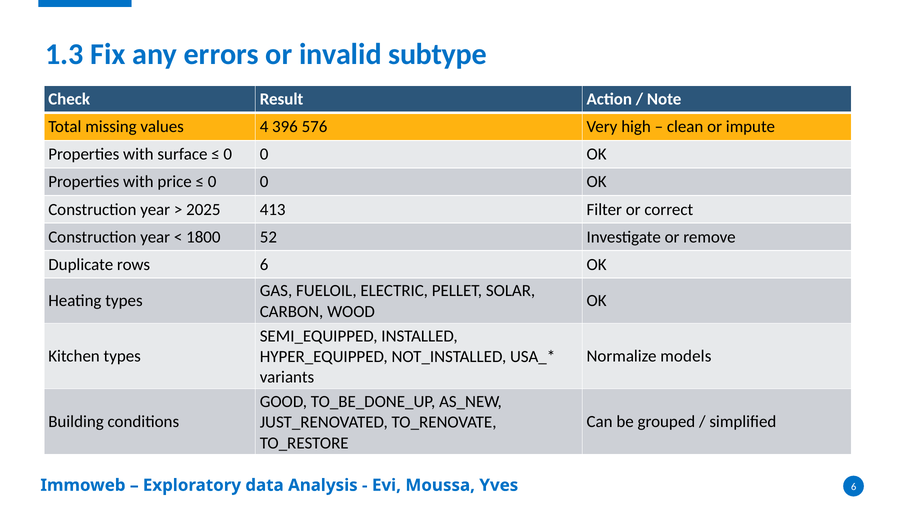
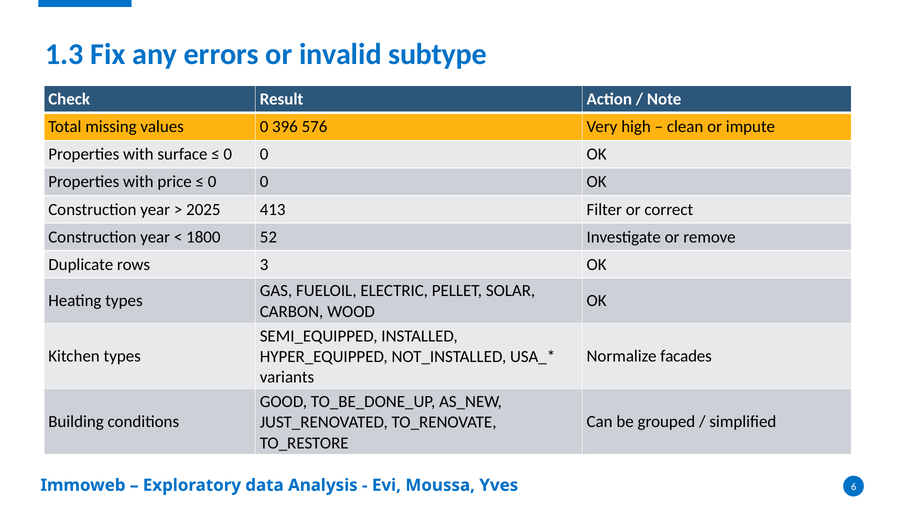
values 4: 4 -> 0 (264, 127)
rows 6: 6 -> 3 (264, 264)
models: models -> facades (686, 356)
